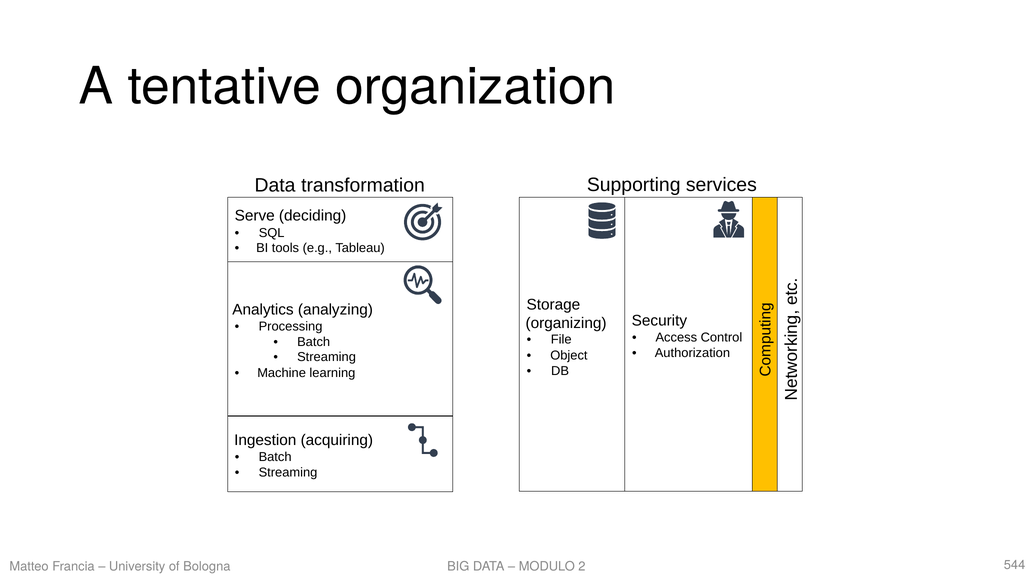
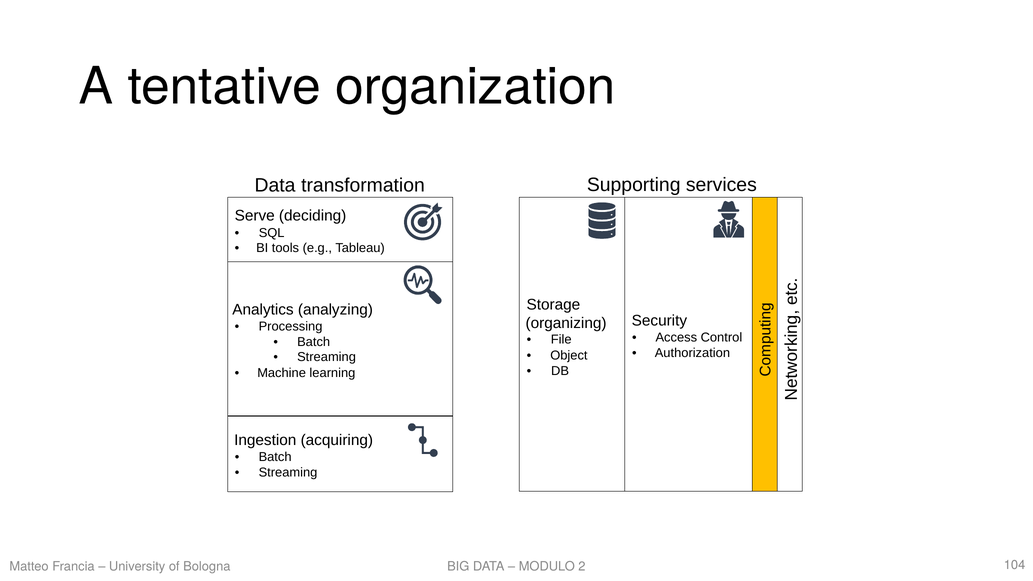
544: 544 -> 104 (1015, 565)
